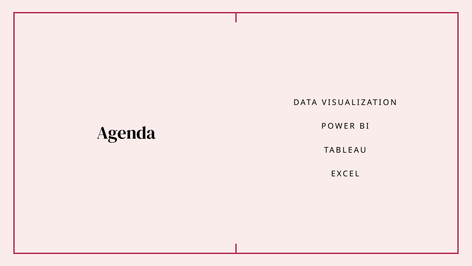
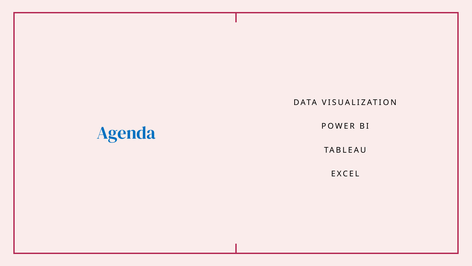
Agenda colour: black -> blue (126, 133)
